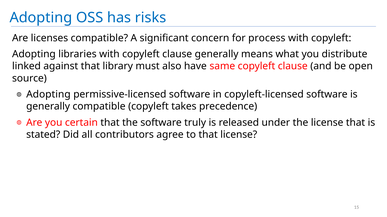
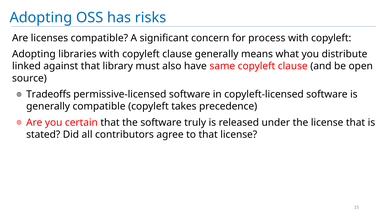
Adopting: Adopting -> Tradeoffs (49, 95)
